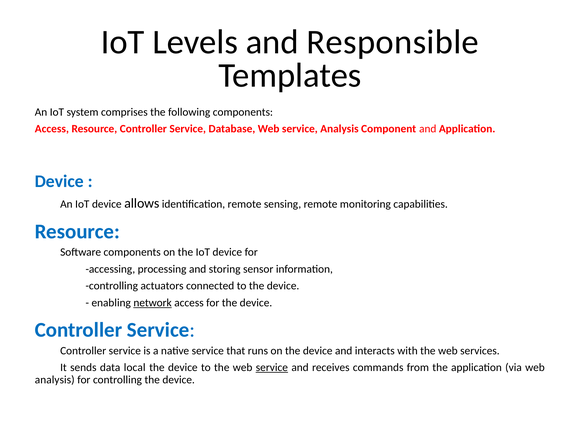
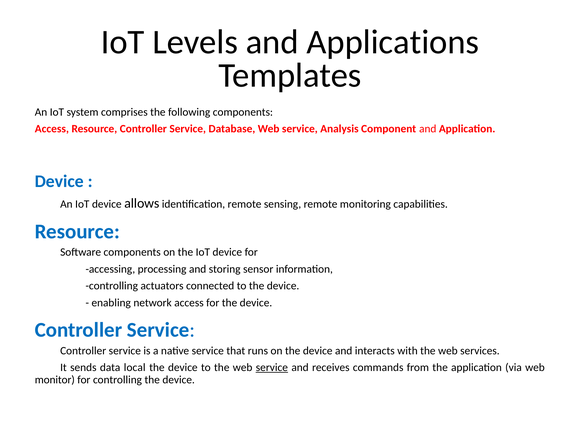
Responsible: Responsible -> Applications (393, 42)
network underline: present -> none (153, 303)
analysis: analysis -> monitor (55, 380)
